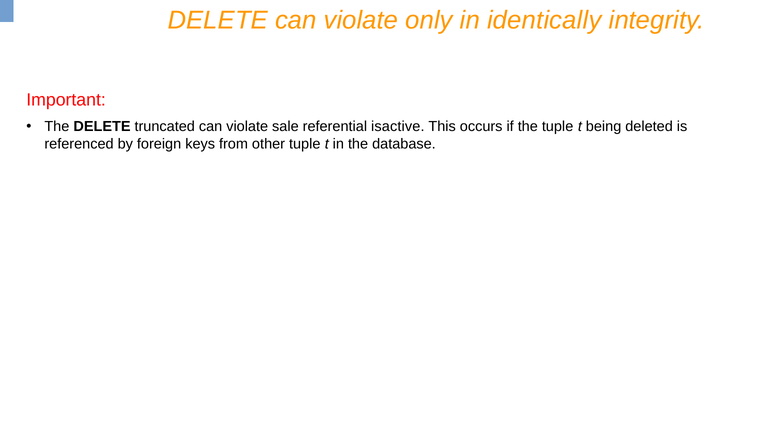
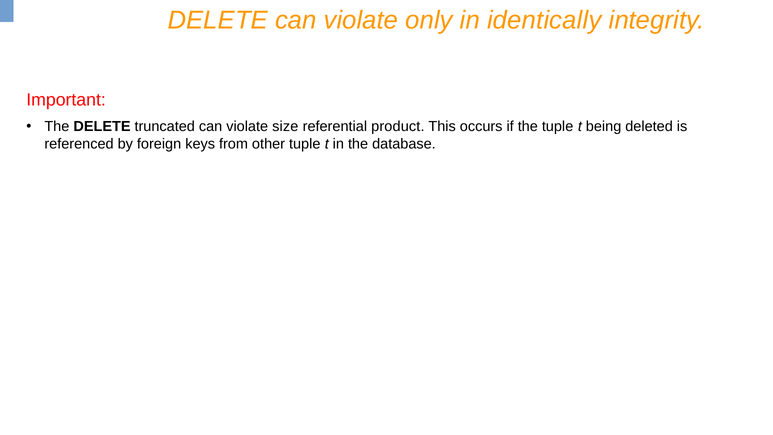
sale: sale -> size (285, 127)
isactive: isactive -> product (398, 127)
